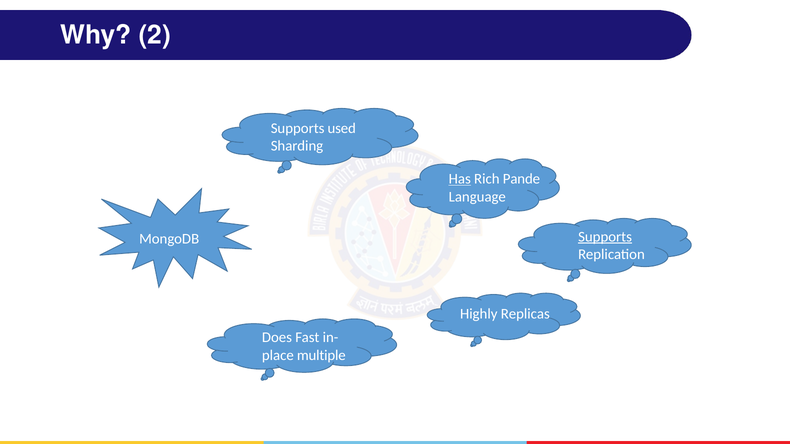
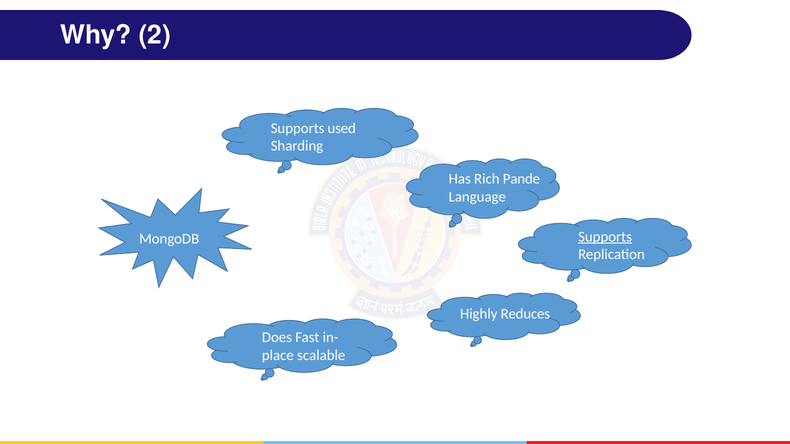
Has underline: present -> none (460, 179)
Replicas: Replicas -> Reduces (525, 314)
multiple: multiple -> scalable (321, 355)
